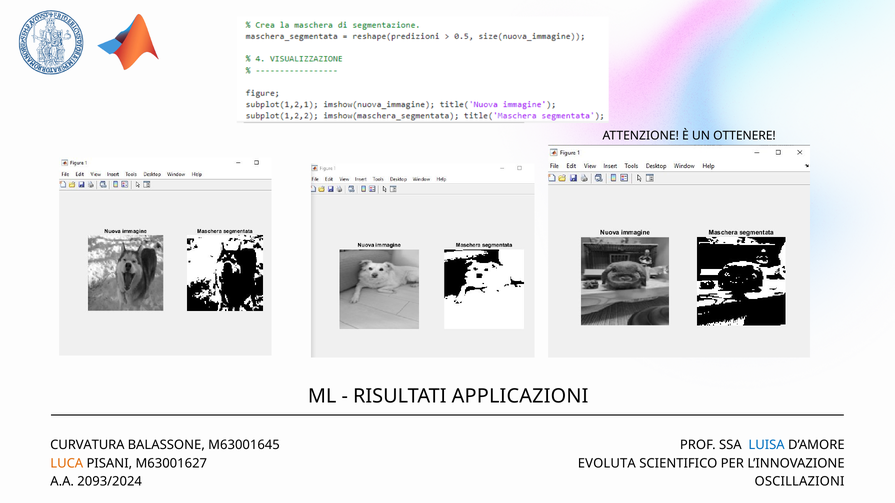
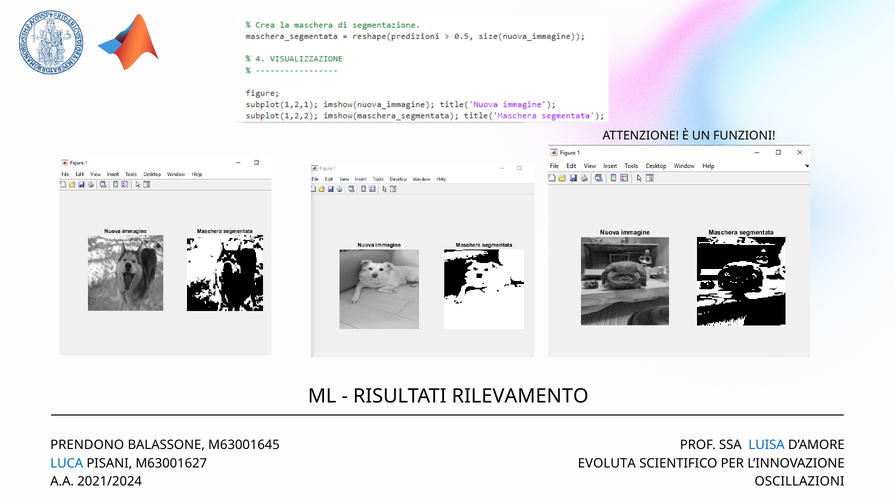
OTTENERE: OTTENERE -> FUNZIONI (744, 136)
APPLICAZIONI: APPLICAZIONI -> RILEVAMENTO (520, 397)
CURVATURA: CURVATURA -> PRENDONO (87, 445)
LUCA colour: orange -> blue (67, 464)
2093/2024: 2093/2024 -> 2021/2024 (110, 482)
